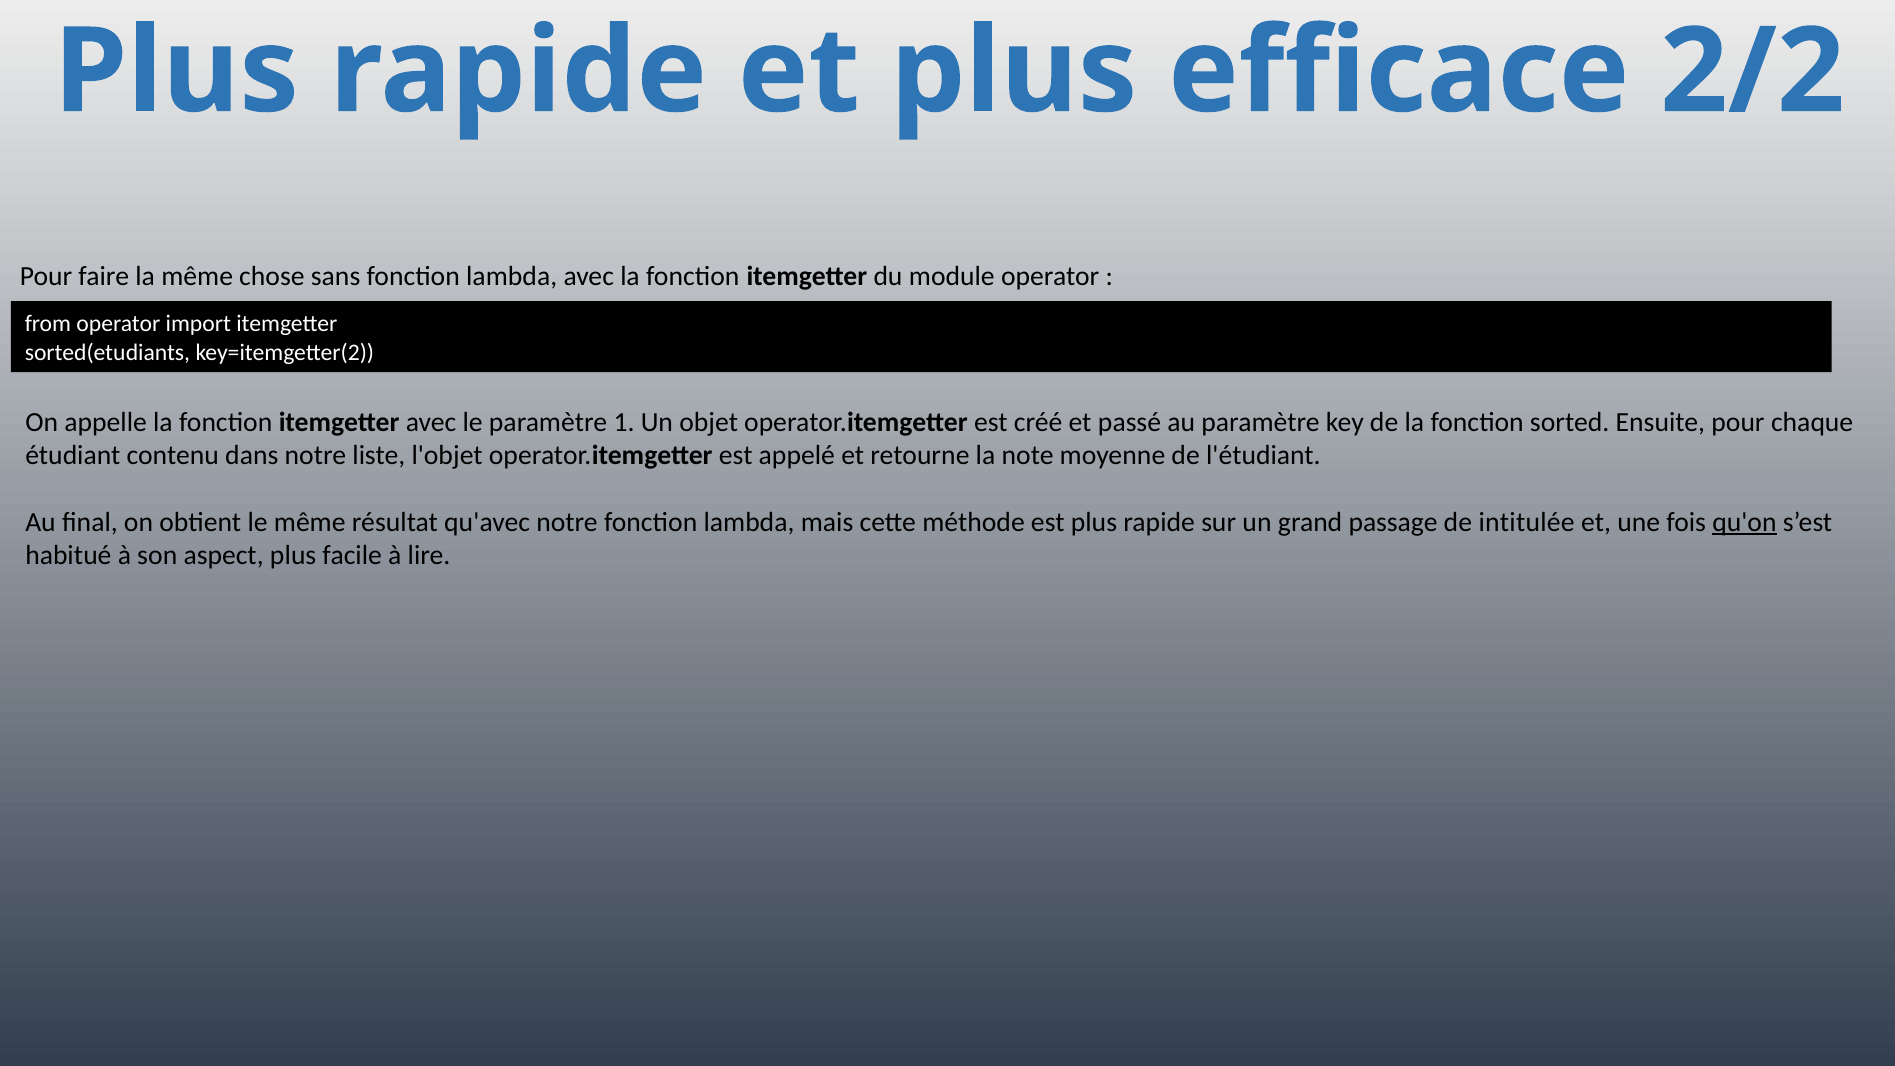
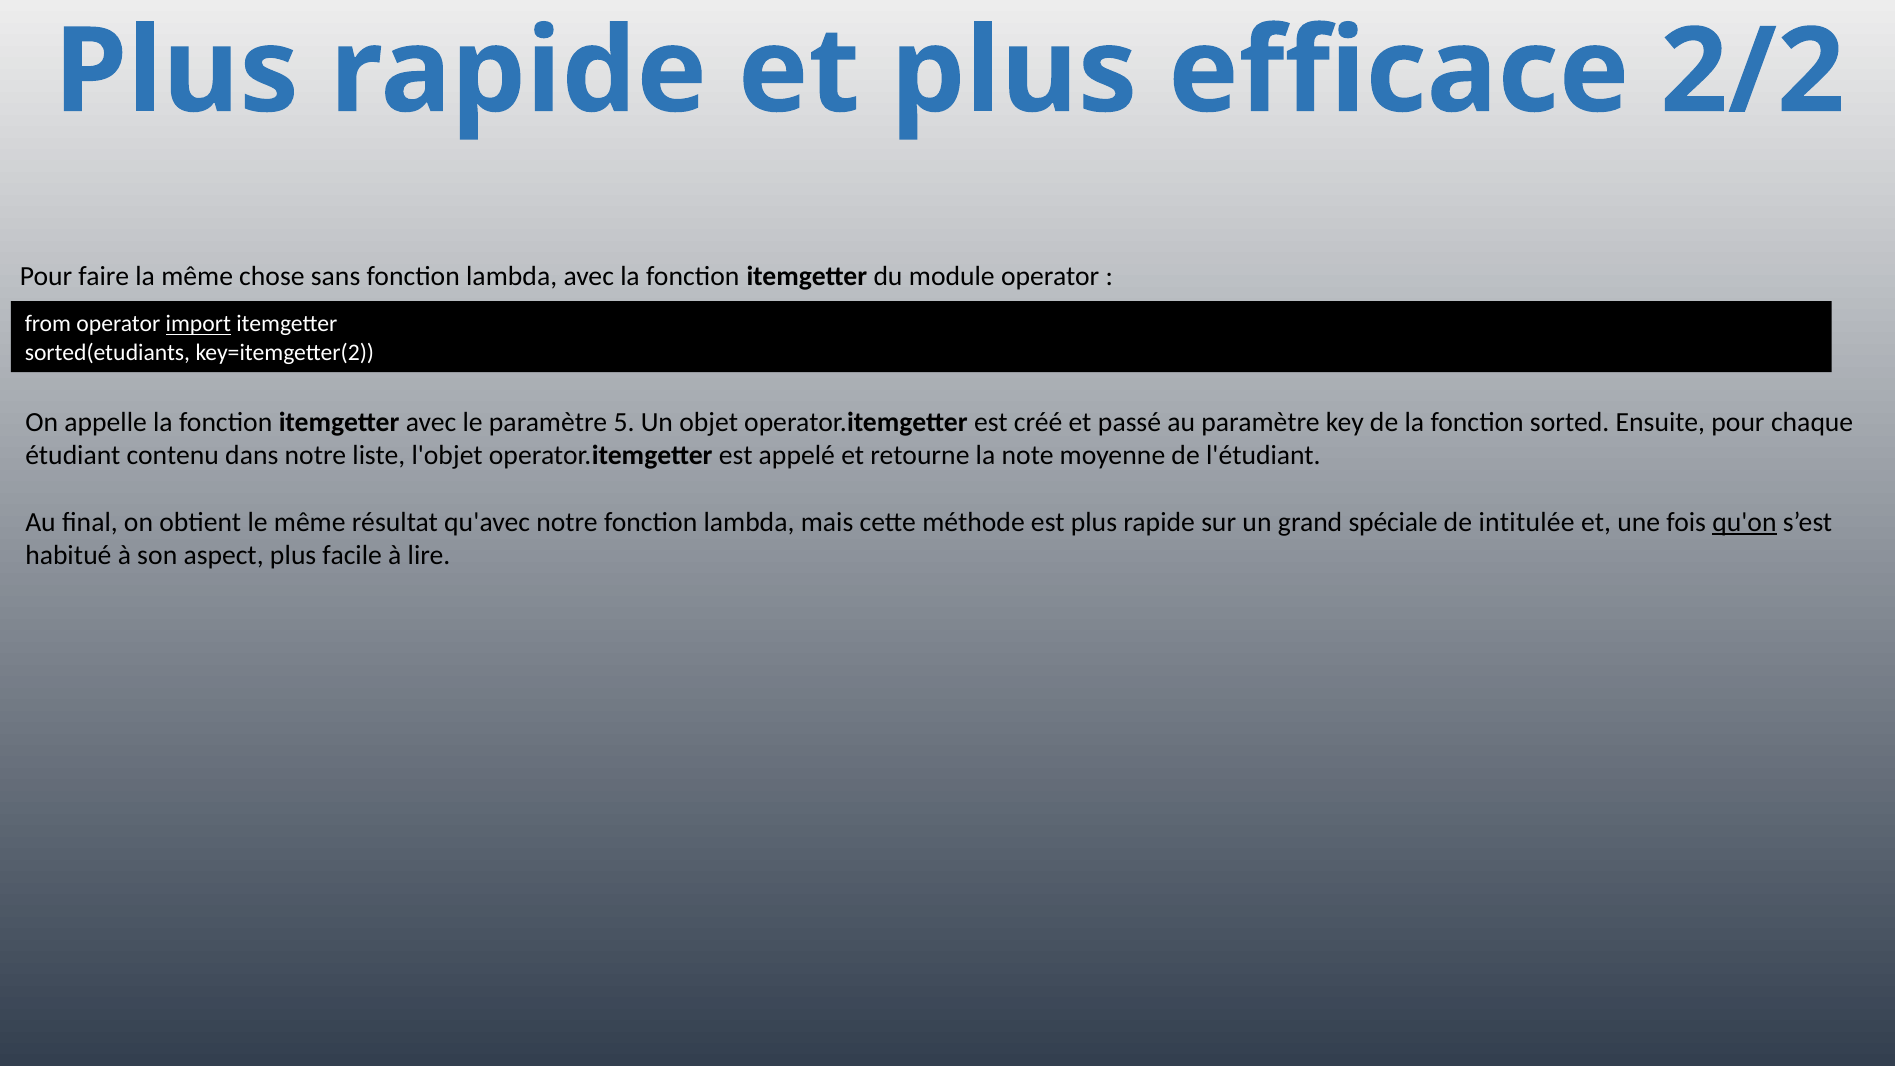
import underline: none -> present (198, 324)
1: 1 -> 5 (624, 423)
passage: passage -> spéciale (1393, 522)
